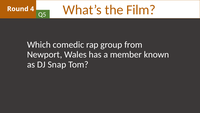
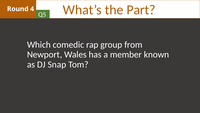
Film: Film -> Part (141, 10)
